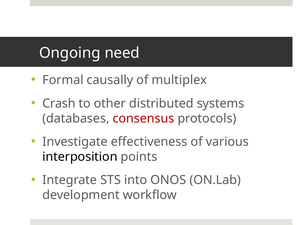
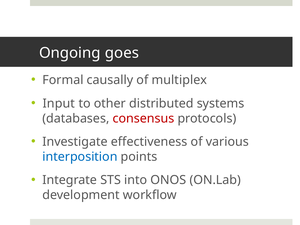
need: need -> goes (122, 53)
Crash: Crash -> Input (59, 103)
interposition colour: black -> blue (80, 157)
